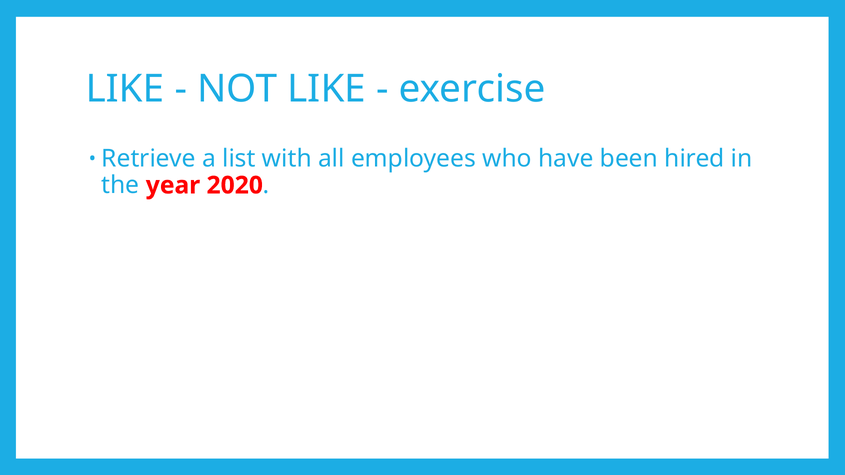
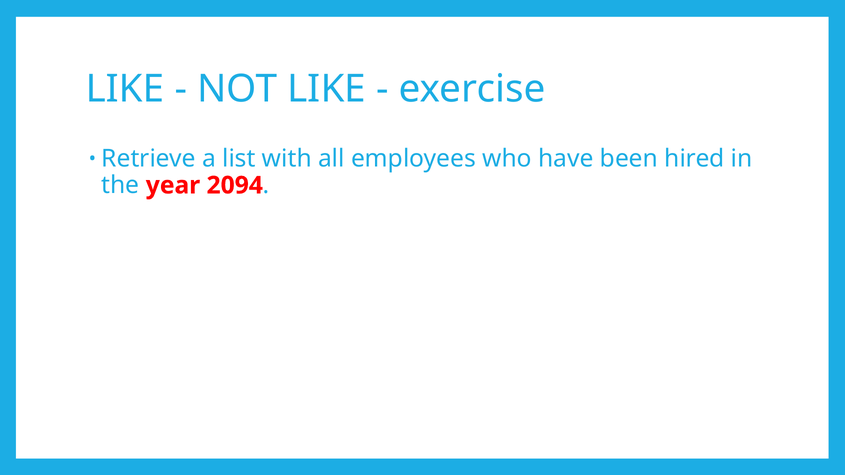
2020: 2020 -> 2094 (235, 185)
